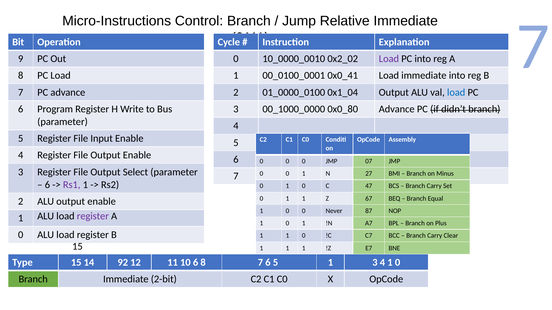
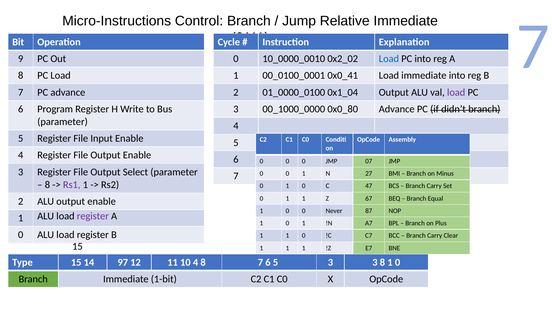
Load colour: purple -> blue (389, 59)
load colour: blue -> purple (456, 92)
6: 6 -> 8 (47, 185)
92: 92 -> 97 (123, 263)
6: 6 -> 4 (196, 263)
1: 1 -> 3 (330, 263)
3 4: 4 -> 8 (382, 263)
2-bit: 2-bit -> 1-bit (164, 280)
